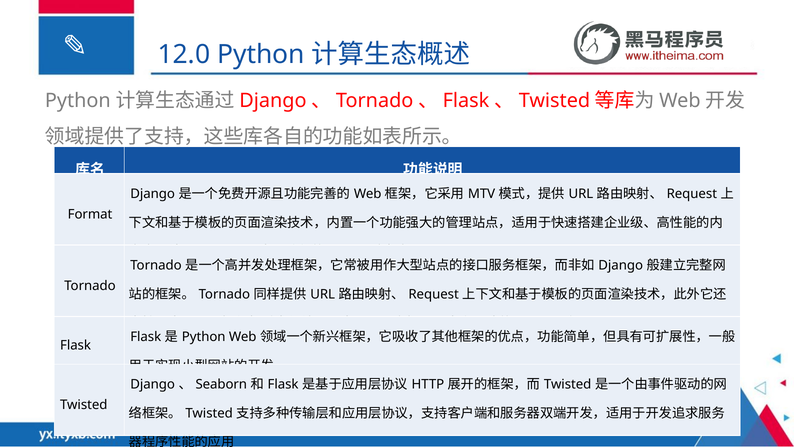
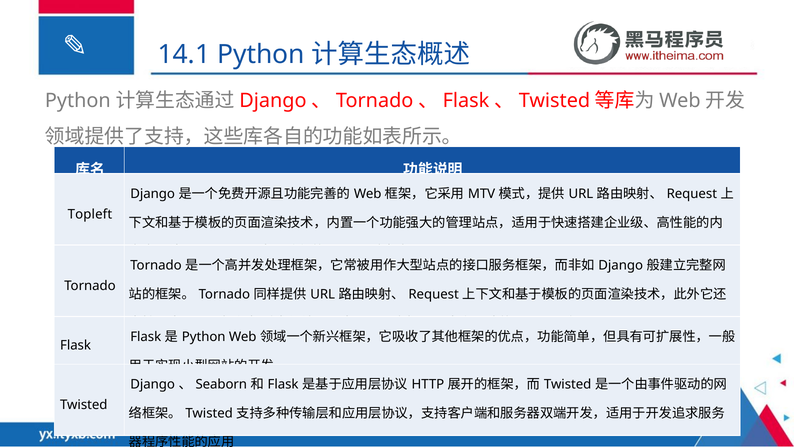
12.0: 12.0 -> 14.1 (184, 55)
Format: Format -> Topleft (90, 214)
